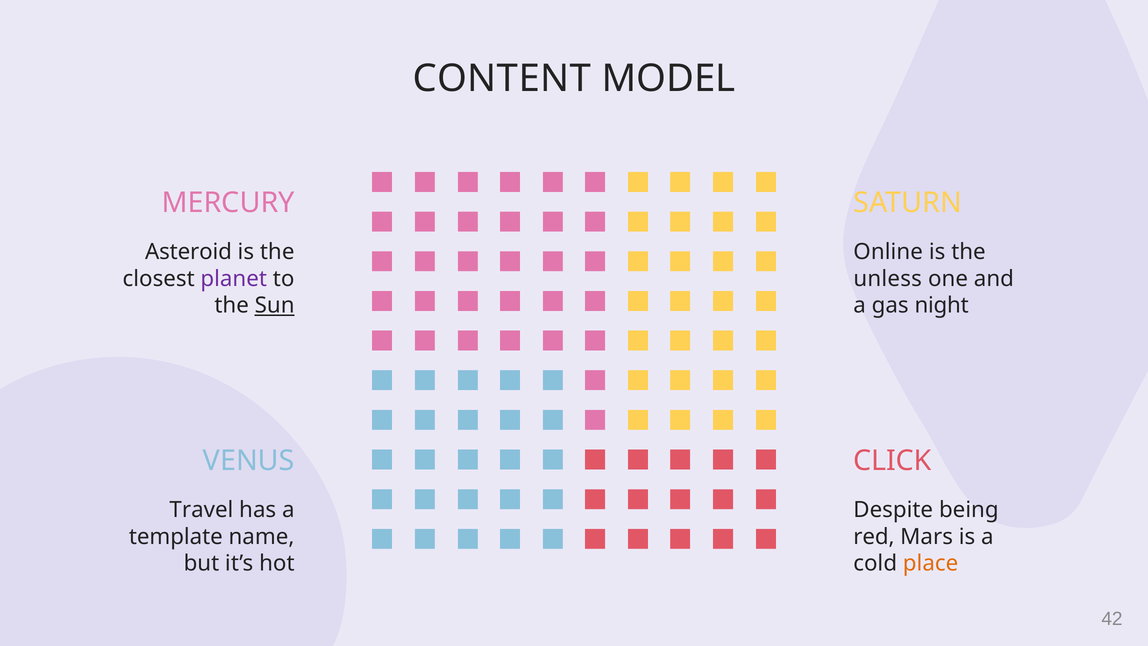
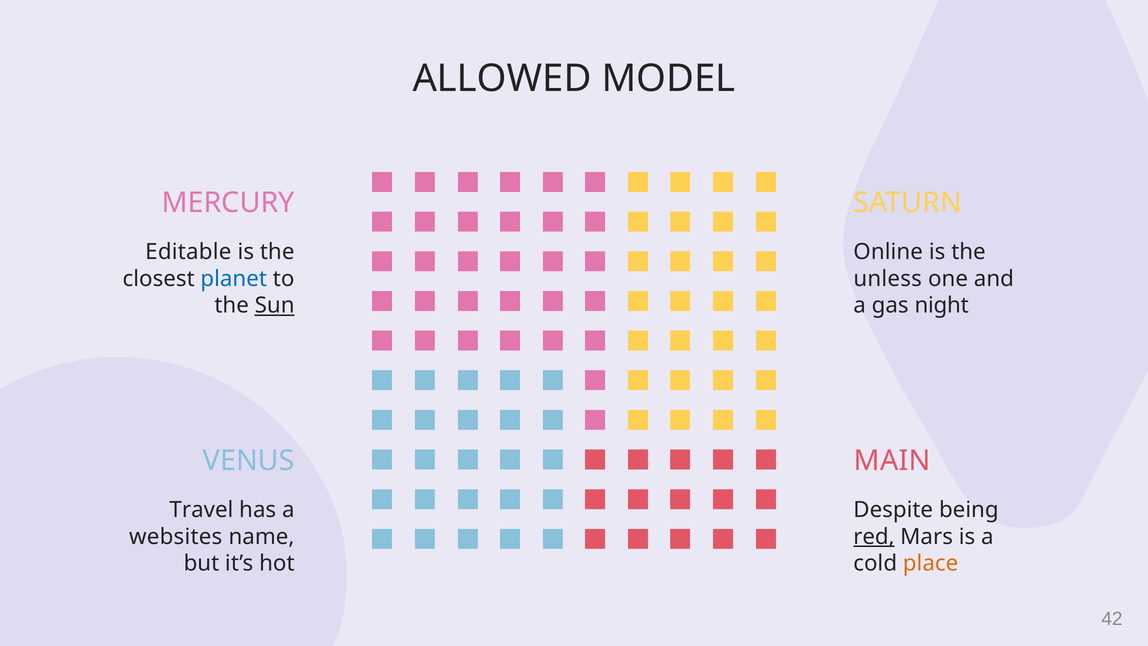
CONTENT: CONTENT -> ALLOWED (502, 79)
Asteroid: Asteroid -> Editable (188, 252)
planet colour: purple -> blue (234, 279)
CLICK: CLICK -> MAIN (892, 460)
template: template -> websites (176, 536)
red underline: none -> present (874, 536)
